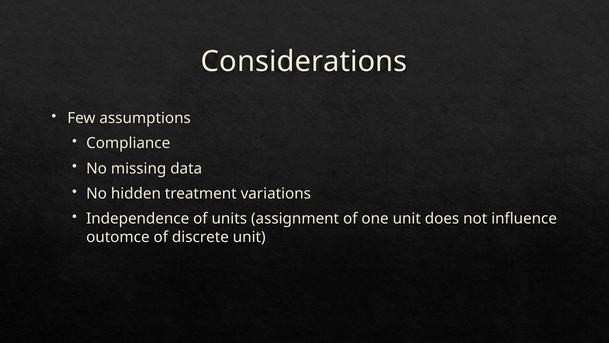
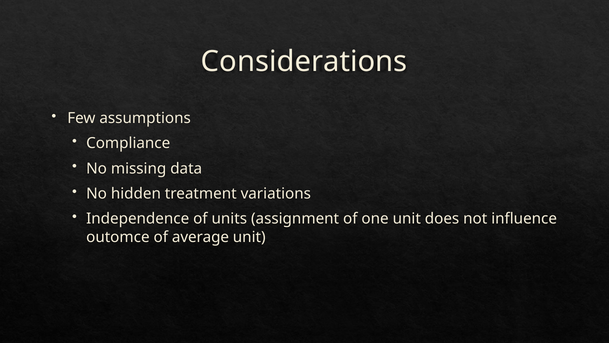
discrete: discrete -> average (200, 237)
